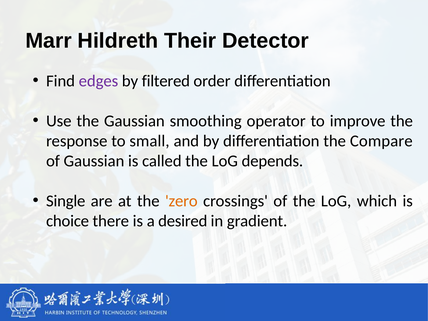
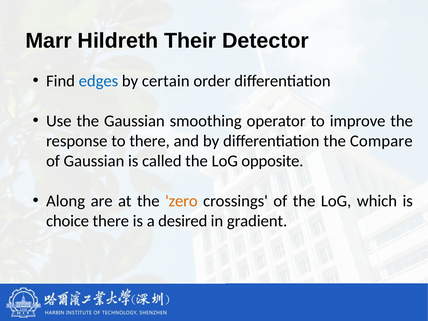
edges colour: purple -> blue (98, 81)
filtered: filtered -> certain (166, 81)
to small: small -> there (150, 141)
depends: depends -> opposite (272, 161)
Single: Single -> Along (66, 201)
